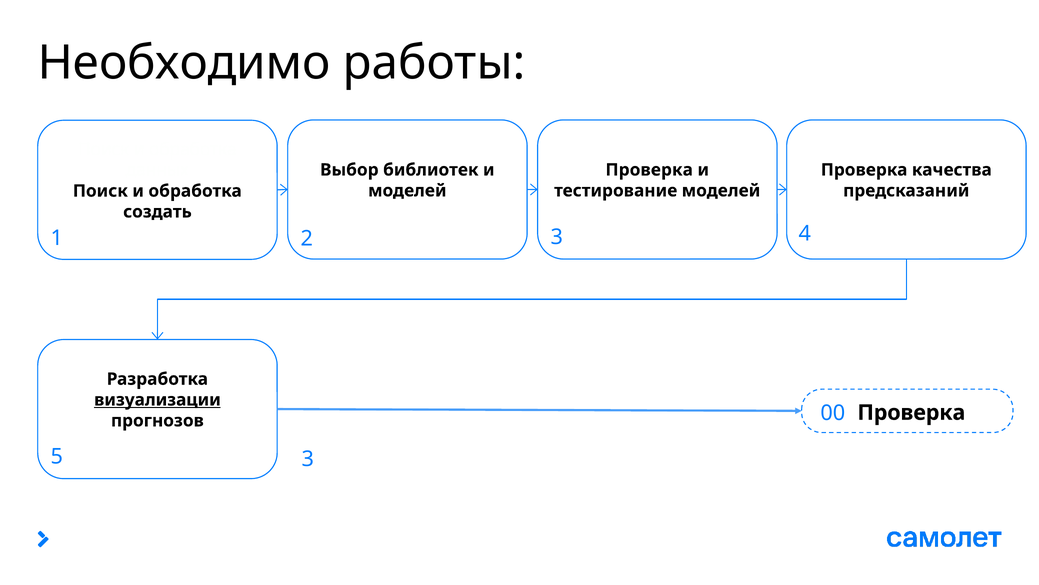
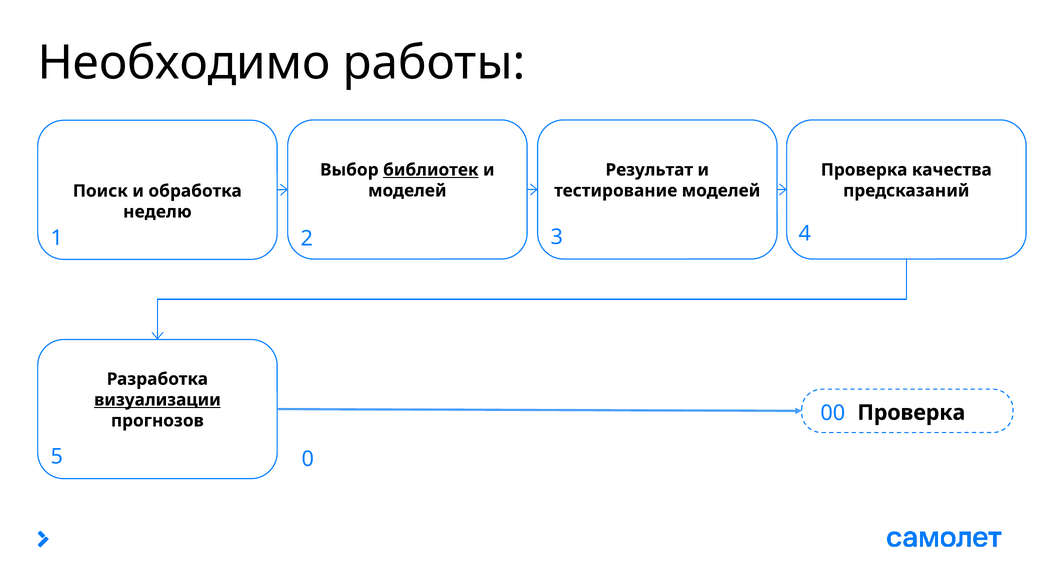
библиотек underline: none -> present (431, 170)
Проверка: Проверка -> Результат (649, 170)
создать: создать -> неделю (157, 212)
5 3: 3 -> 0 (308, 459)
